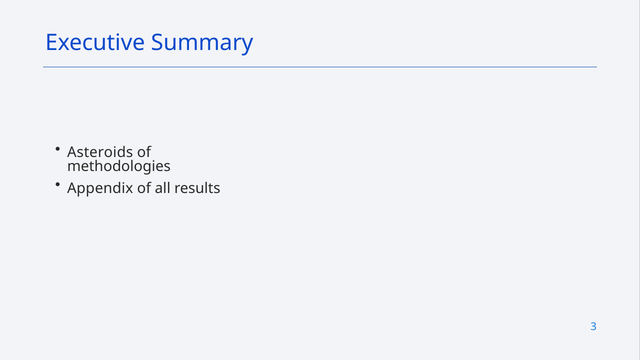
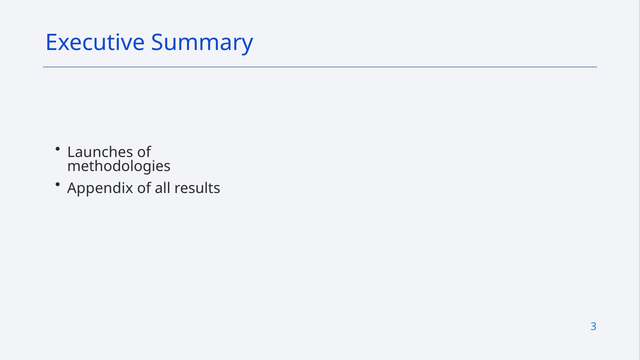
Asteroids: Asteroids -> Launches (100, 153)
